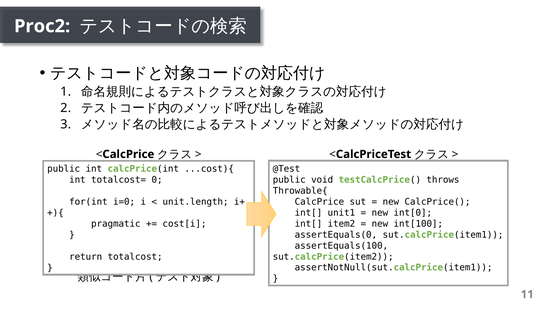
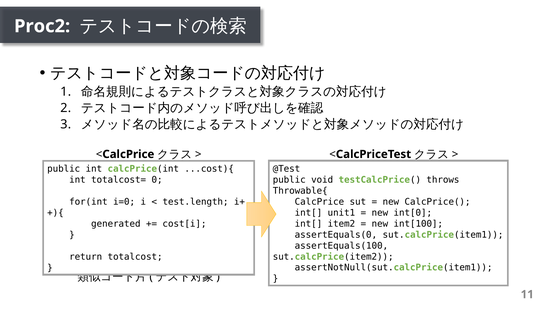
unit.length: unit.length -> test.length (196, 202)
pragmatic: pragmatic -> generated (116, 224)
